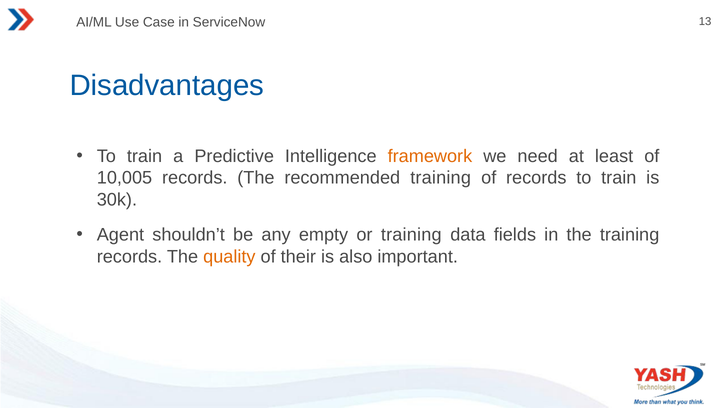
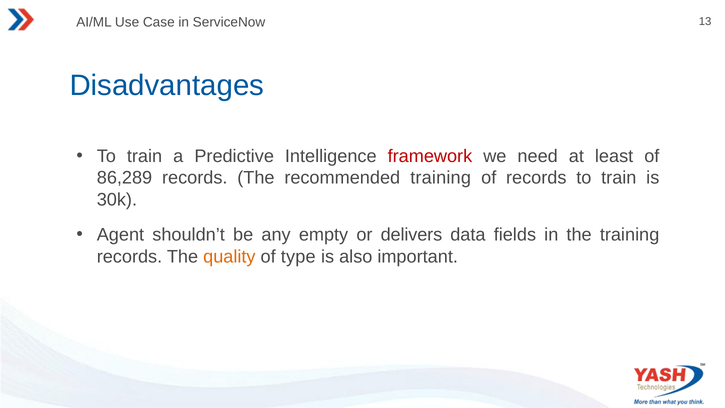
framework colour: orange -> red (430, 156)
10,005: 10,005 -> 86,289 (125, 178)
or training: training -> delivers (411, 235)
their: their -> type (298, 257)
